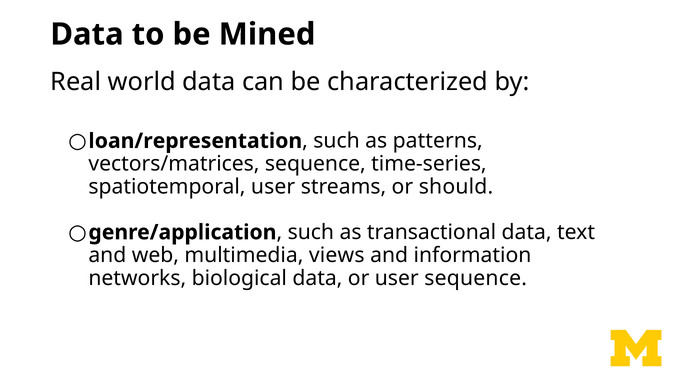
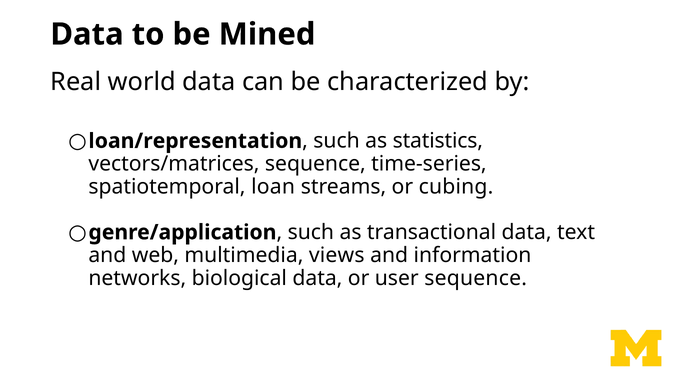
patterns: patterns -> statistics (438, 141)
spatiotemporal user: user -> loan (273, 187)
should: should -> cubing (456, 187)
